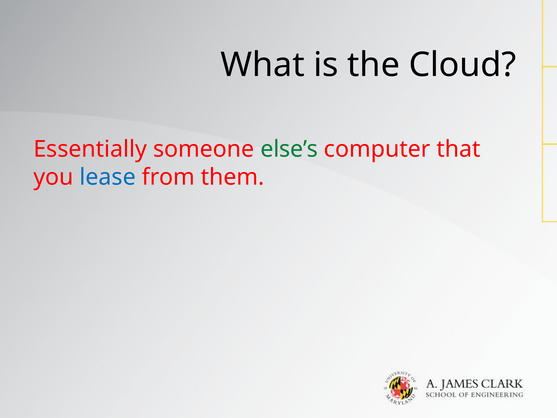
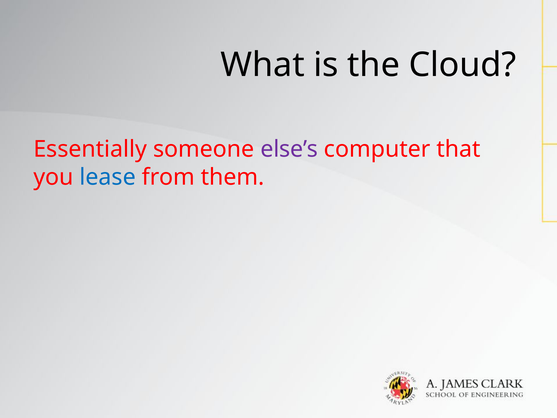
else’s colour: green -> purple (289, 149)
